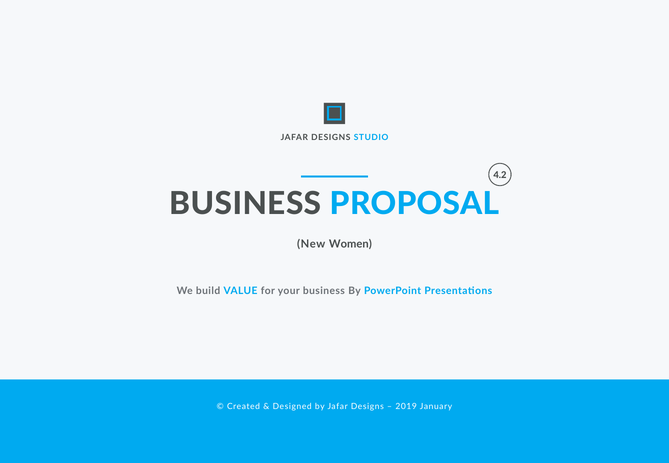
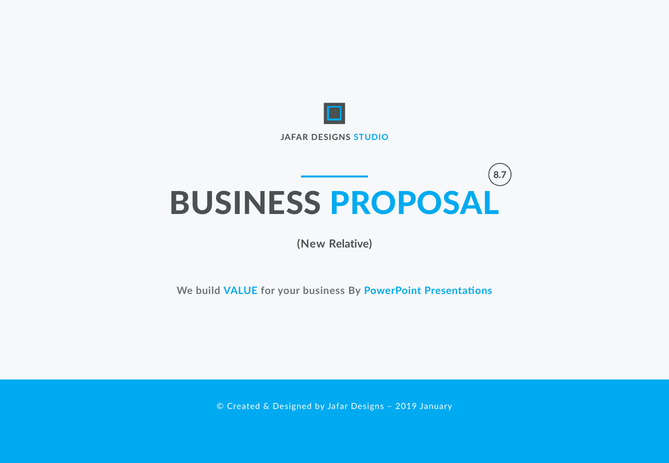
4.2: 4.2 -> 8.7 (500, 175)
Women: Women -> Relative (350, 244)
